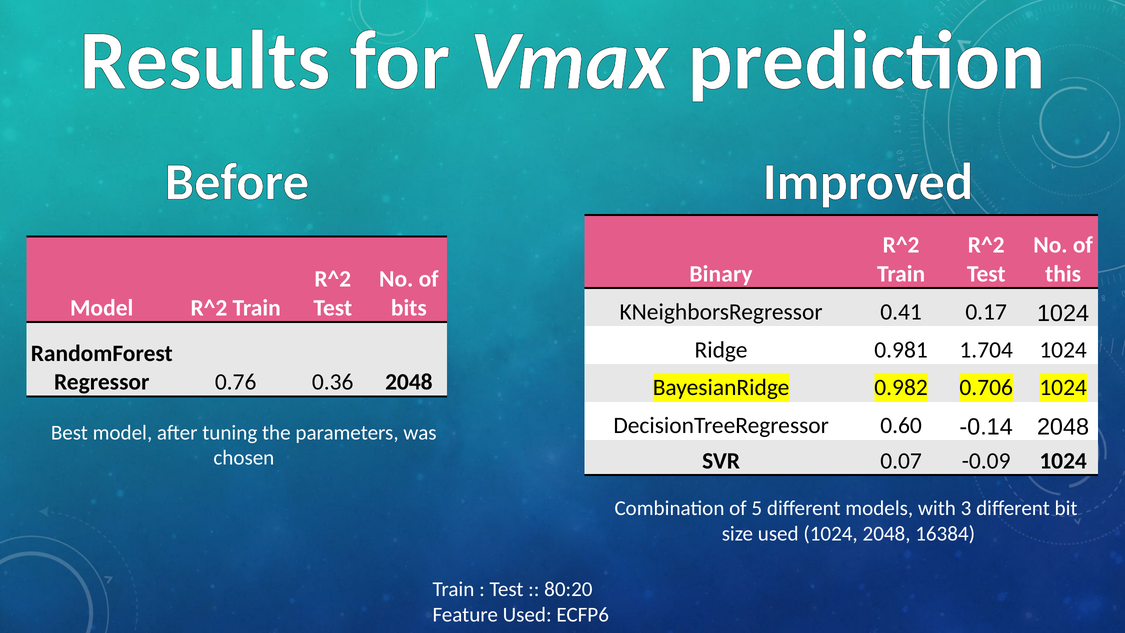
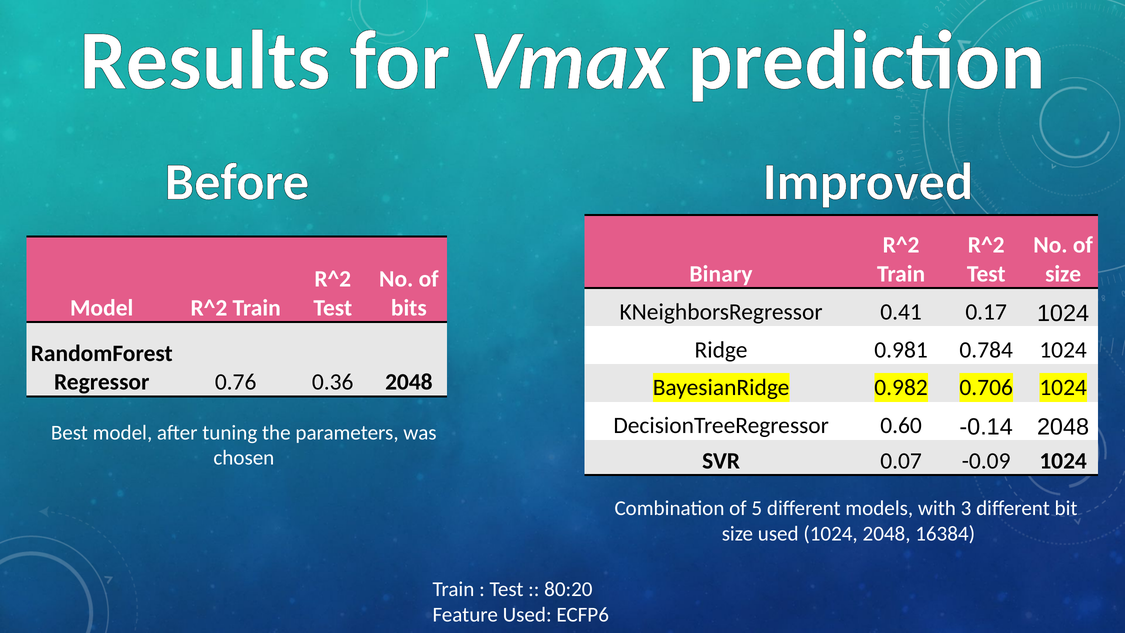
this: this -> size (1063, 274)
1.704: 1.704 -> 0.784 (986, 350)
